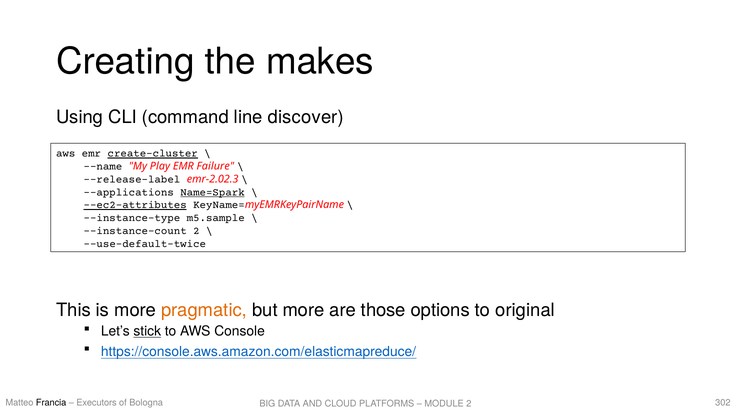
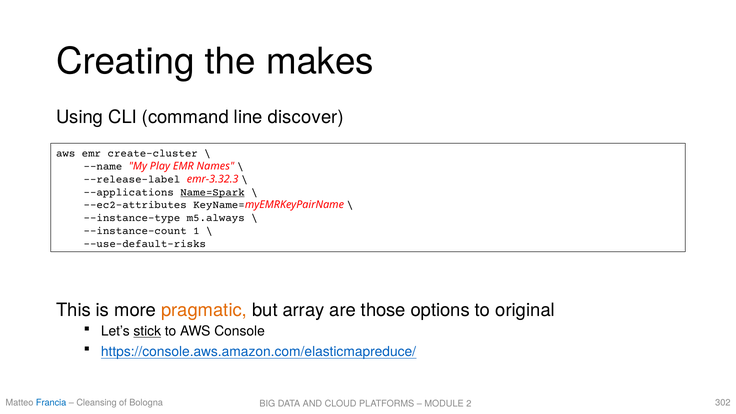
create-cluster underline: present -> none (153, 153)
Failure: Failure -> Names (215, 166)
emr-2.02.3: emr-2.02.3 -> emr-3.32.3 (213, 179)
--ec2-attributes underline: present -> none (135, 205)
m5.sample: m5.sample -> m5.always (216, 218)
--instance-count 2: 2 -> 1 (196, 231)
--use-default-twice: --use-default-twice -> --use-default-risks (145, 244)
but more: more -> array (304, 310)
Francia colour: black -> blue (51, 403)
Executors: Executors -> Cleansing (97, 403)
